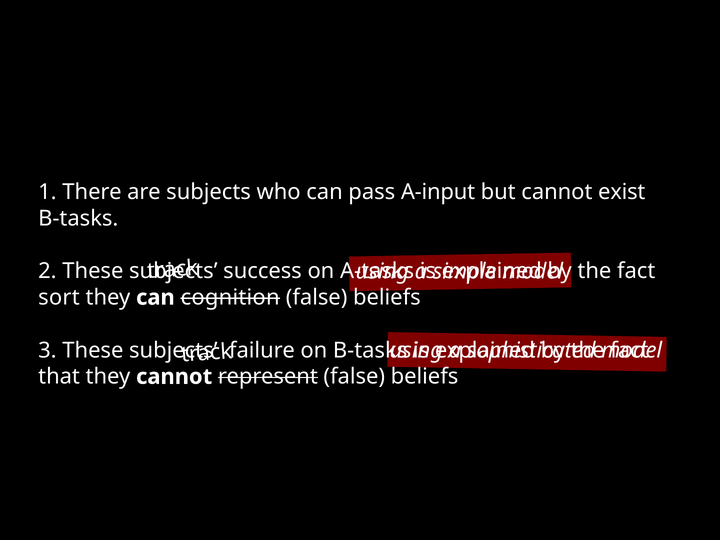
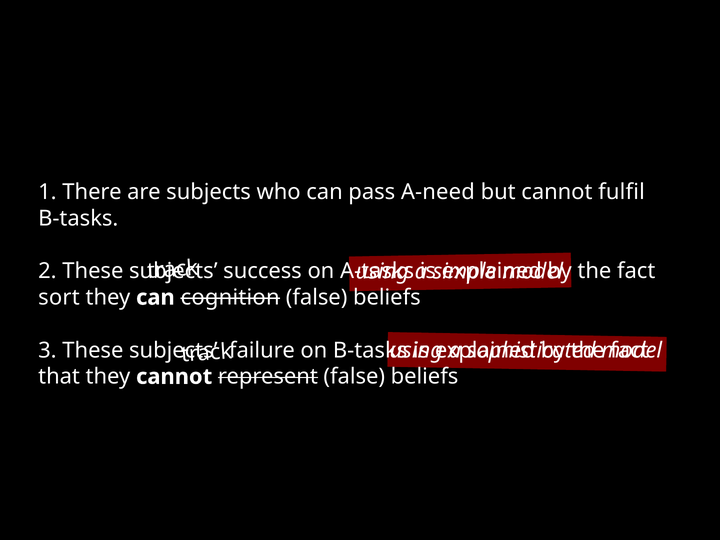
A-input: A-input -> A-need (438, 192)
exist: exist -> fulfil (622, 192)
